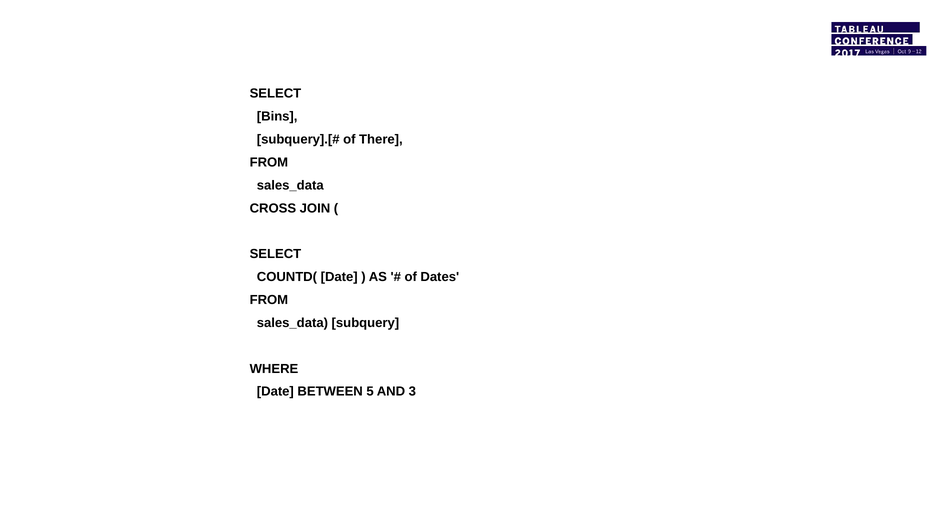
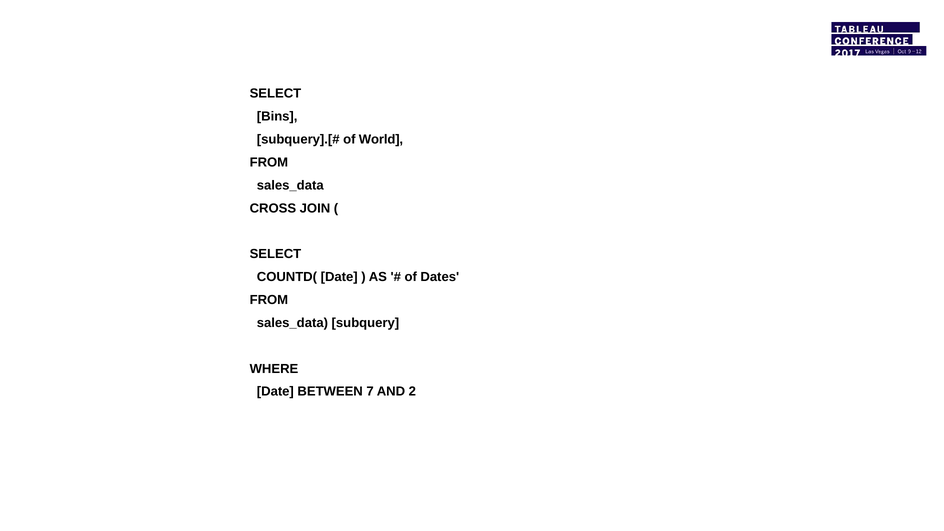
There: There -> World (381, 139)
5: 5 -> 7 (370, 392)
3: 3 -> 2 (412, 392)
